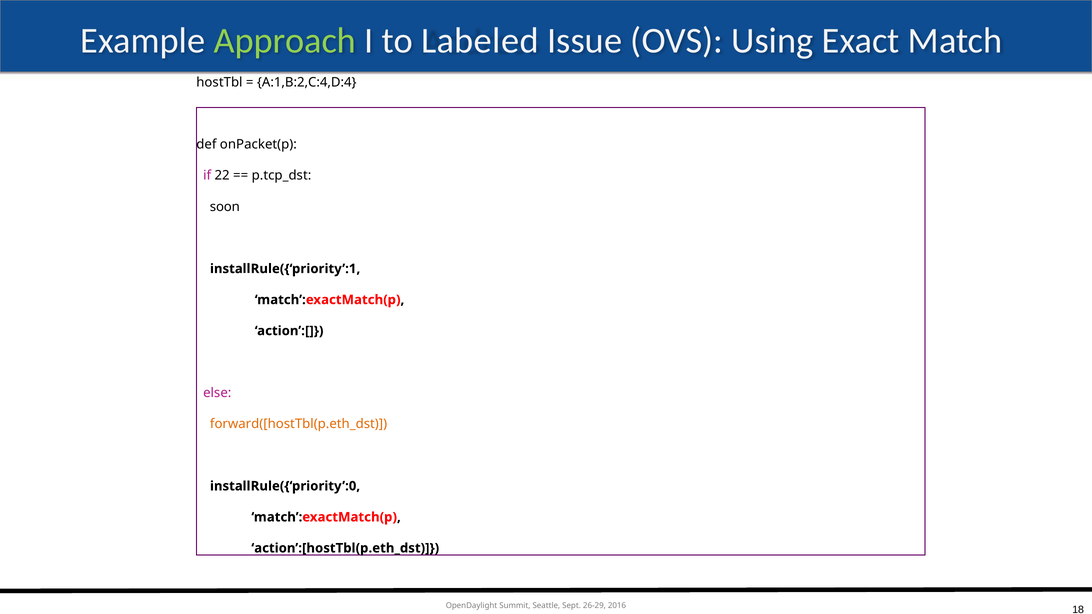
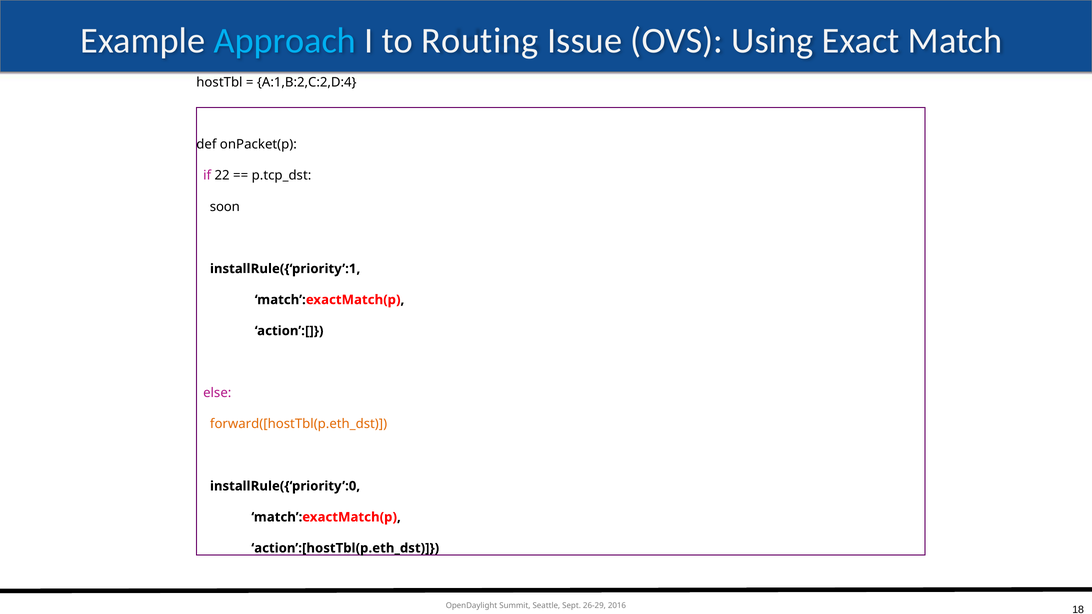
Approach colour: light green -> light blue (285, 41)
Labeled: Labeled -> Routing (480, 41)
A:1,B:2,C:4,D:4: A:1,B:2,C:4,D:4 -> A:1,B:2,C:2,D:4 (307, 83)
